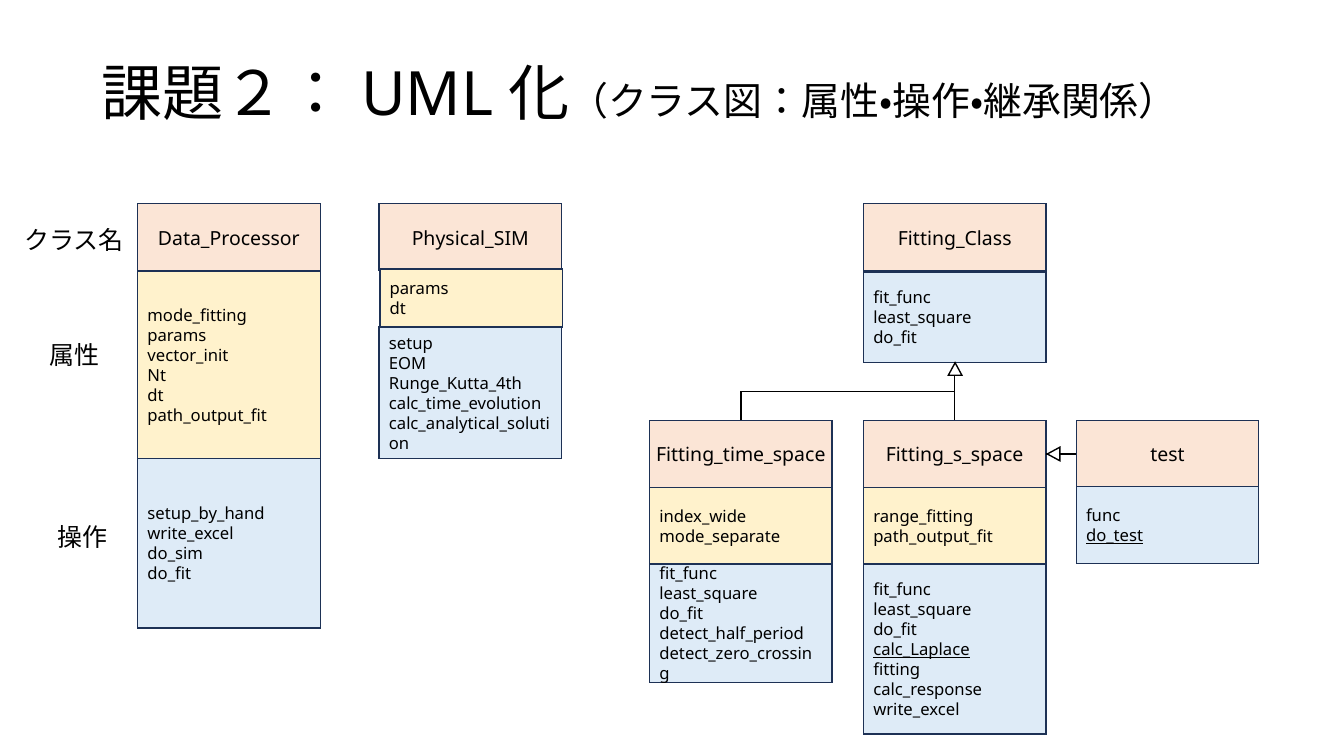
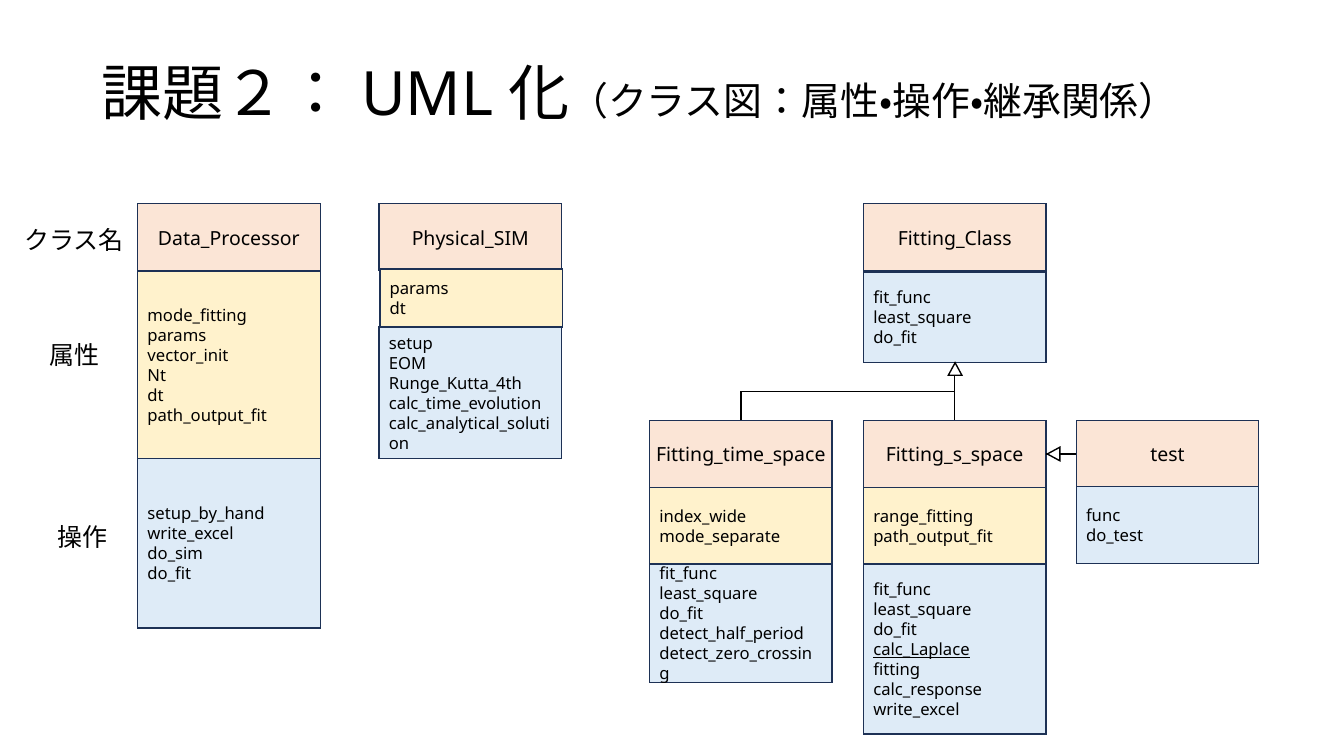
do_test underline: present -> none (1115, 536)
